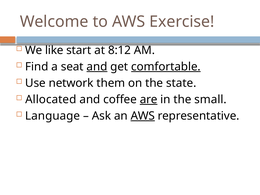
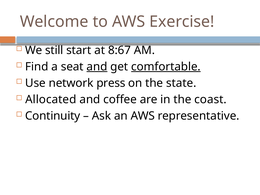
like: like -> still (54, 50)
8:12: 8:12 -> 8:67 (119, 50)
them: them -> press (111, 83)
are underline: present -> none (149, 99)
small: small -> coast (211, 99)
Language: Language -> Continuity (53, 116)
AWS underline: present -> none (143, 116)
